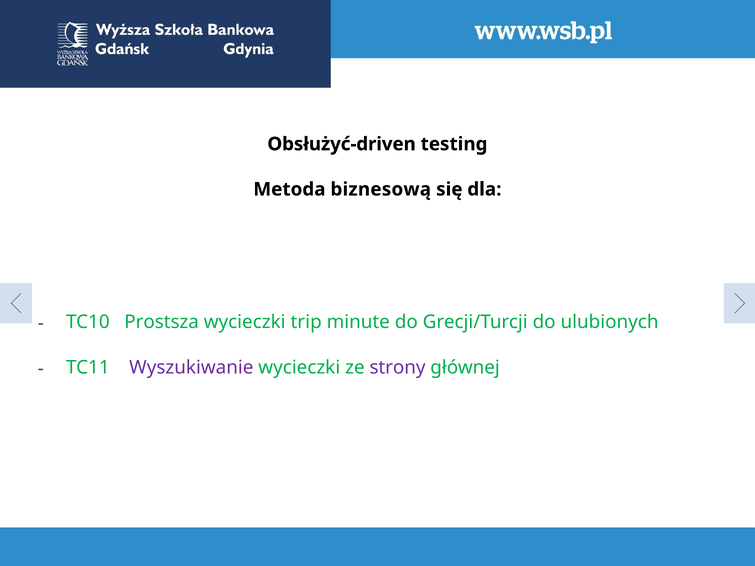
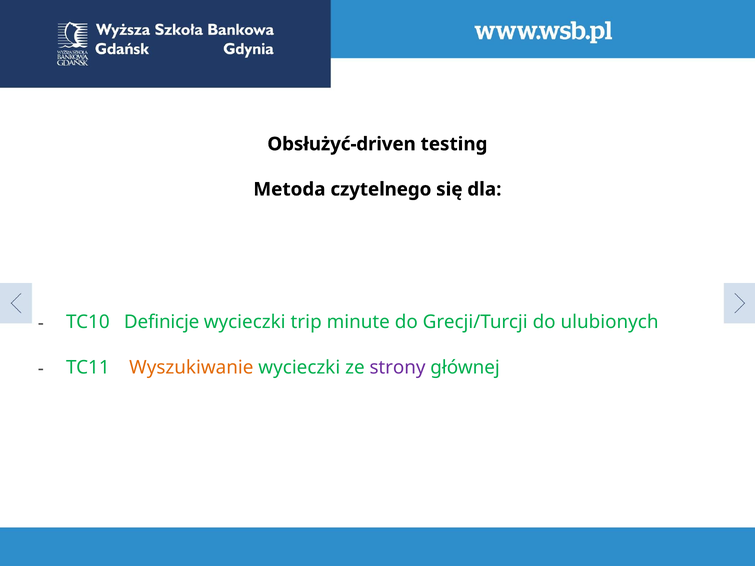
biznesową: biznesową -> czytelnego (381, 189)
Prostsza: Prostsza -> Definicje (162, 322)
Wyszukiwanie colour: purple -> orange (191, 367)
